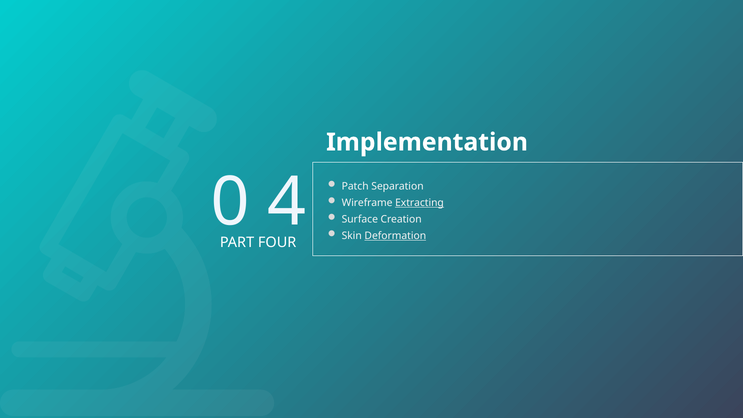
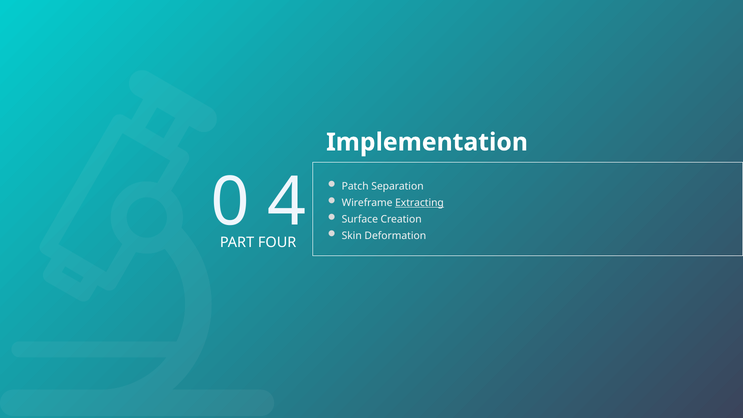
Deformation underline: present -> none (395, 236)
